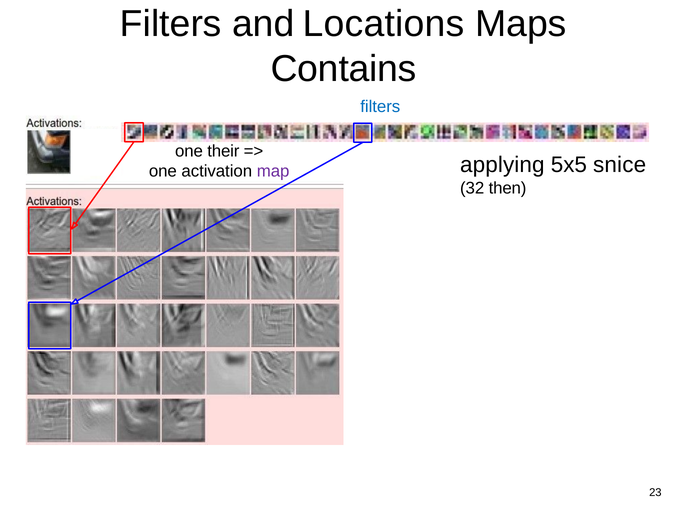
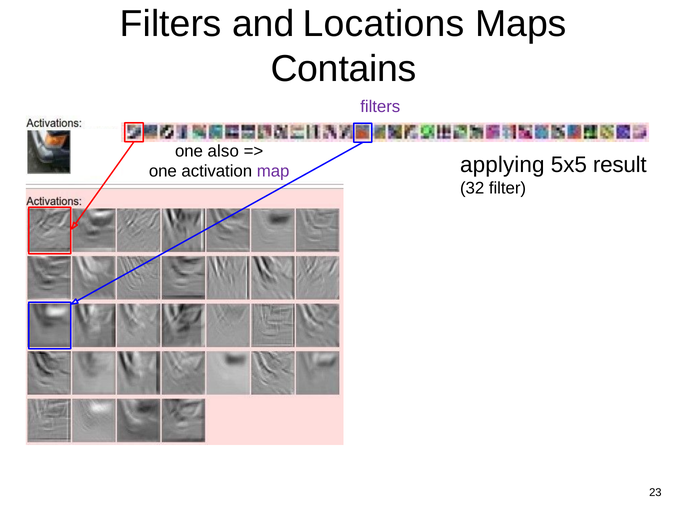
filters colour: blue -> purple (380, 107)
their: their -> also (223, 151)
snice: snice -> result (620, 165)
then: then -> filter (507, 188)
